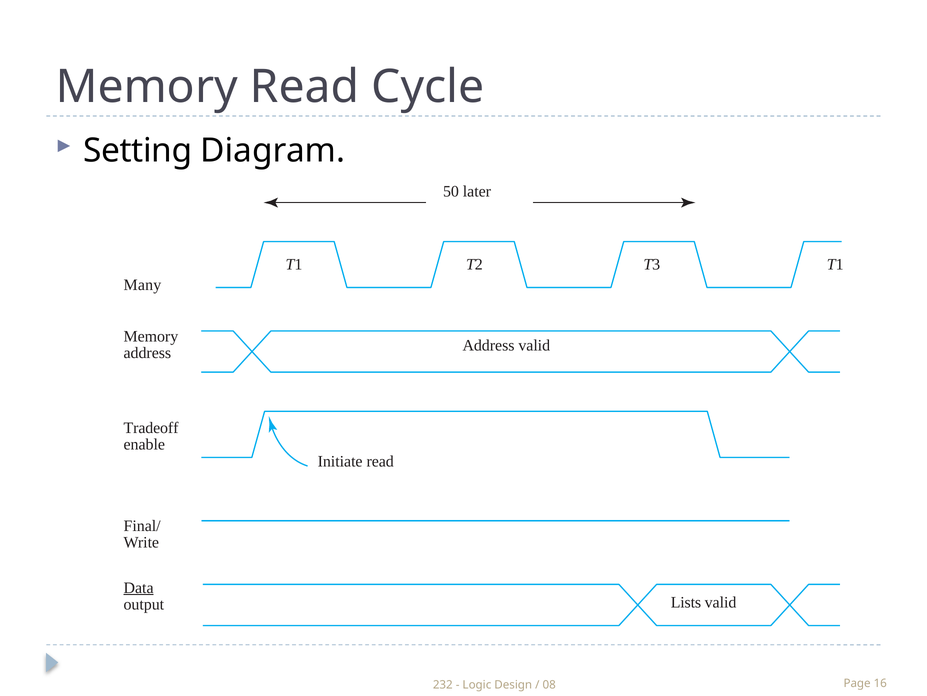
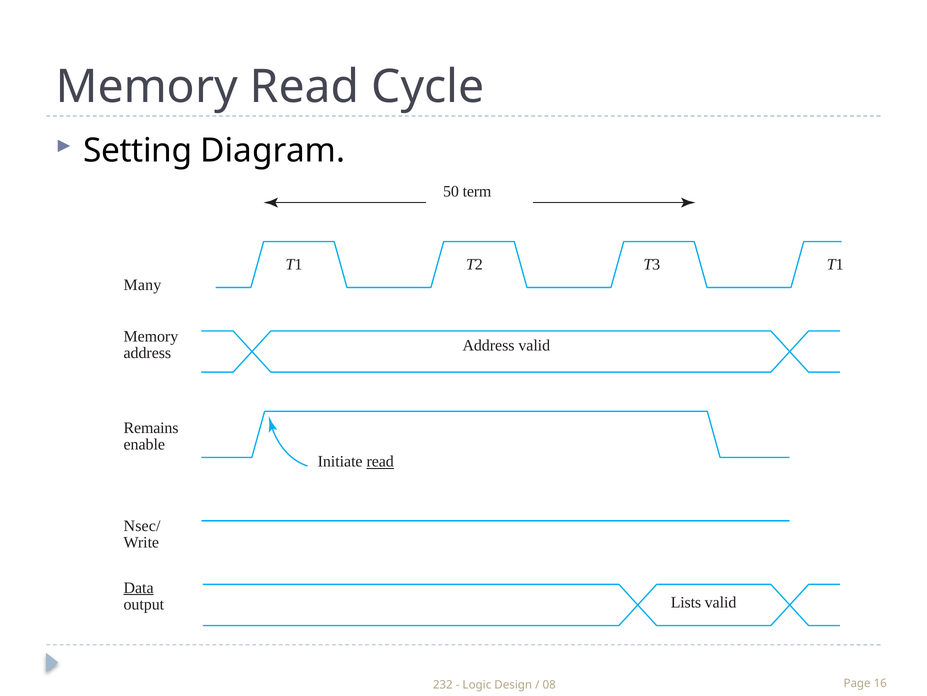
later: later -> term (477, 191)
Tradeoff: Tradeoff -> Remains (151, 427)
read underline: none -> present (380, 461)
Final/: Final/ -> Nsec/ (142, 525)
